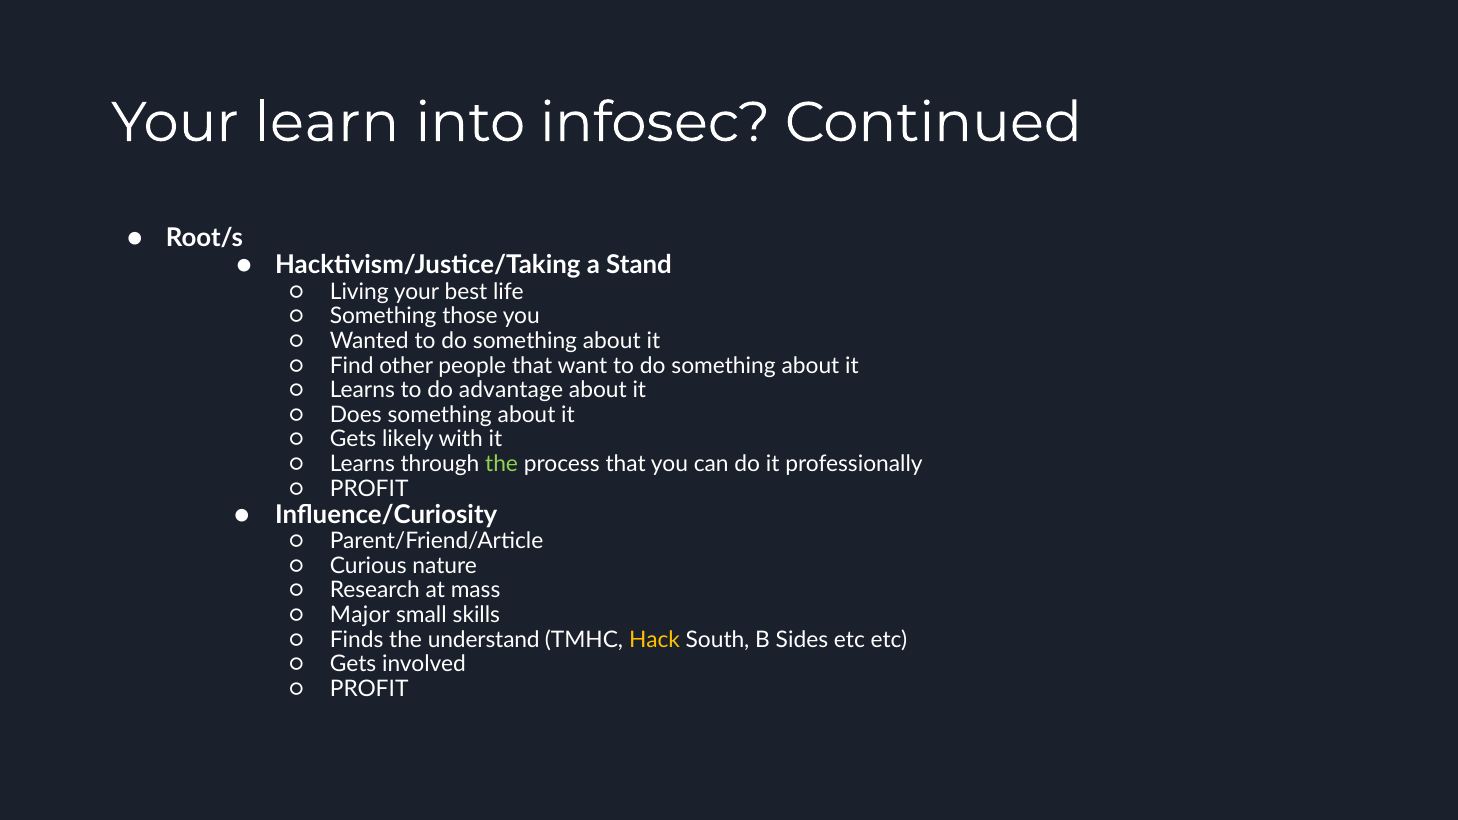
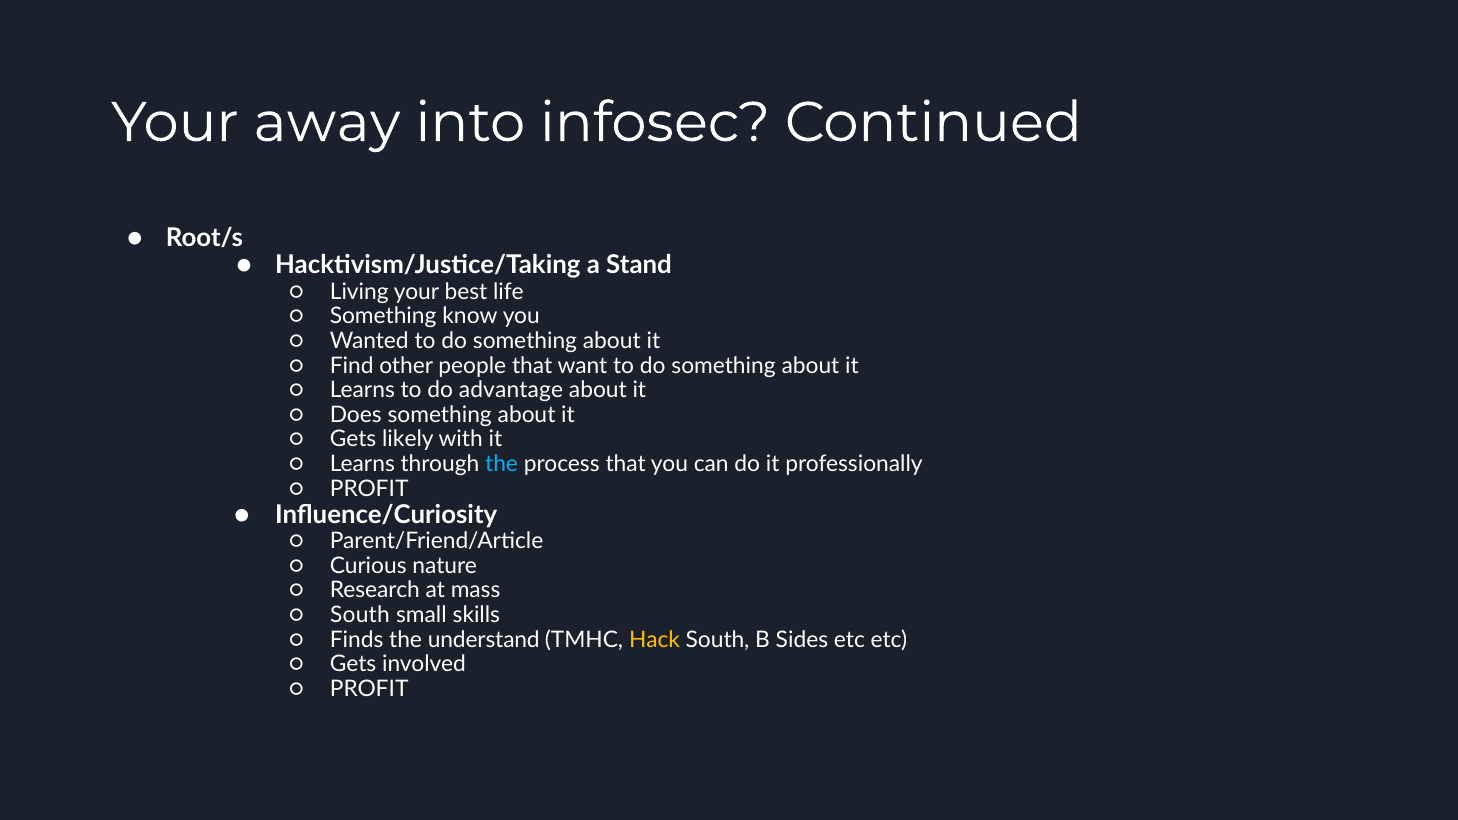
learn: learn -> away (327, 123)
those: those -> know (470, 316)
the colour: light green -> light blue (502, 464)
Major: Major -> South (360, 615)
